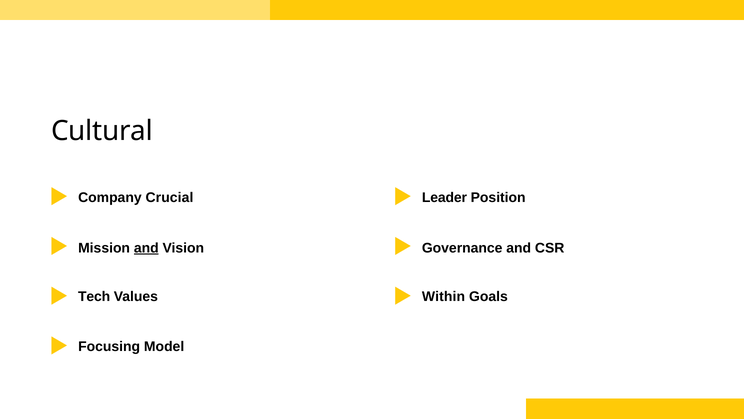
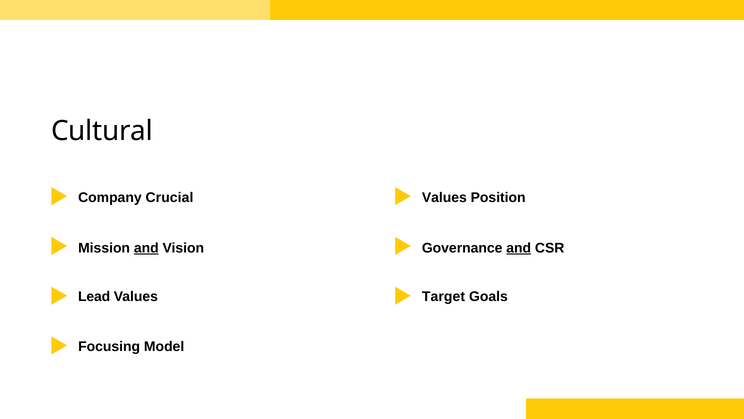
Leader: Leader -> Values (444, 197)
and underline: none -> present (519, 248)
Tech: Tech -> Lead (94, 296)
Within: Within -> Target (444, 296)
